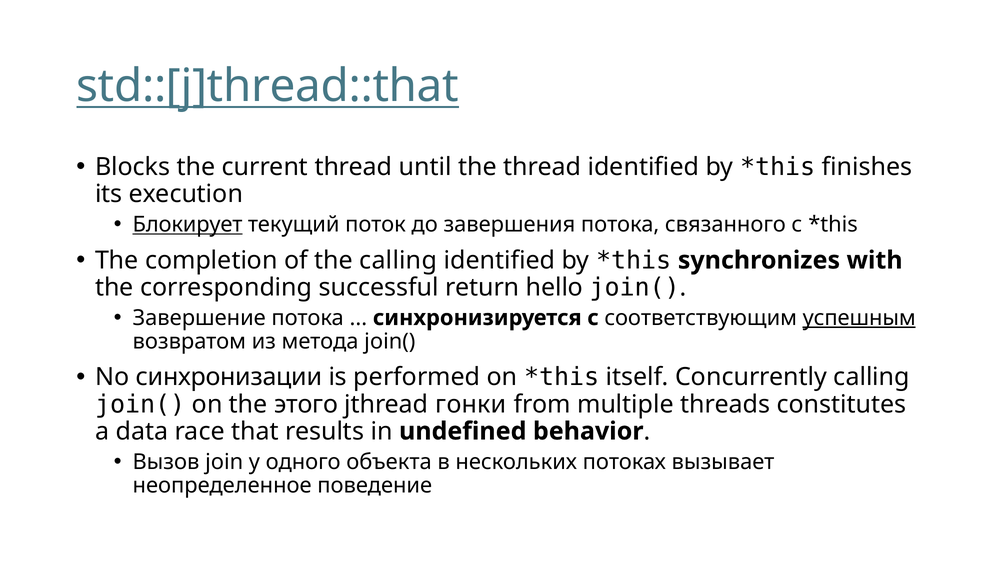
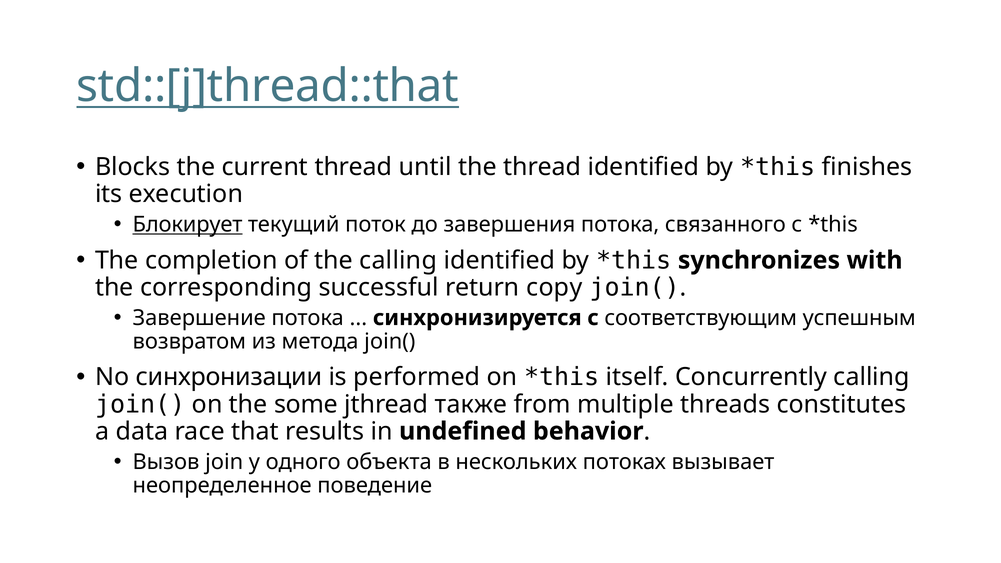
hello: hello -> copy (554, 287)
успешным underline: present -> none (859, 318)
этого: этого -> some (306, 404)
гонки: гонки -> также (471, 404)
